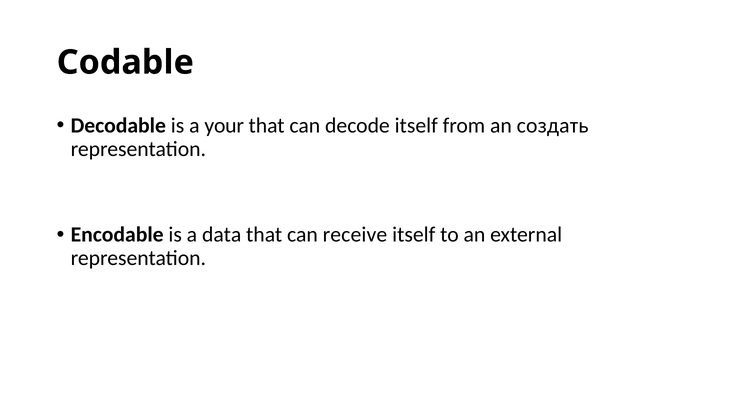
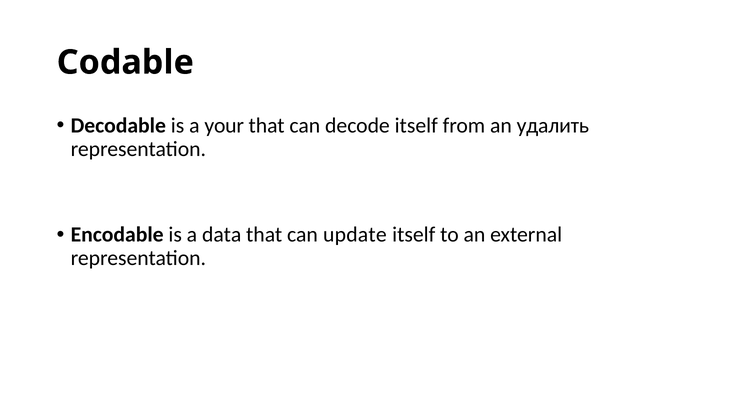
создать: создать -> удалить (553, 126)
receive: receive -> update (355, 235)
